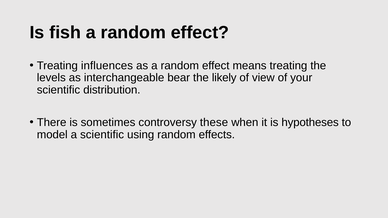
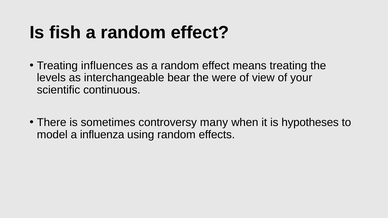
likely: likely -> were (224, 78)
distribution: distribution -> continuous (112, 90)
these: these -> many (214, 123)
a scientific: scientific -> influenza (102, 135)
